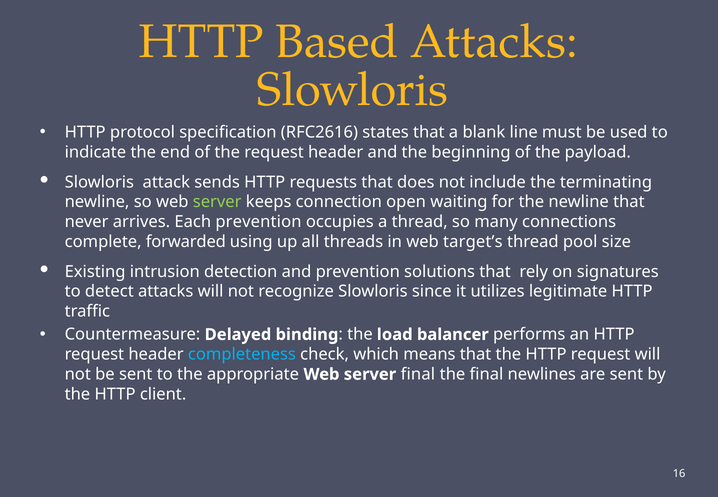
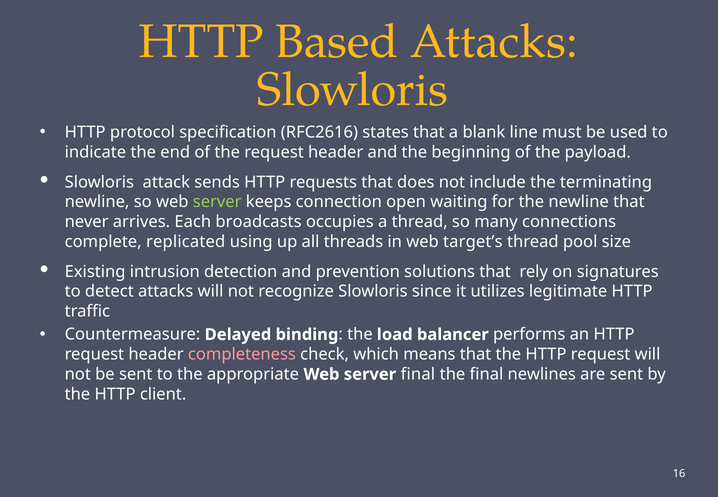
Each prevention: prevention -> broadcasts (259, 222)
forwarded: forwarded -> replicated (186, 242)
completeness colour: light blue -> pink (242, 354)
